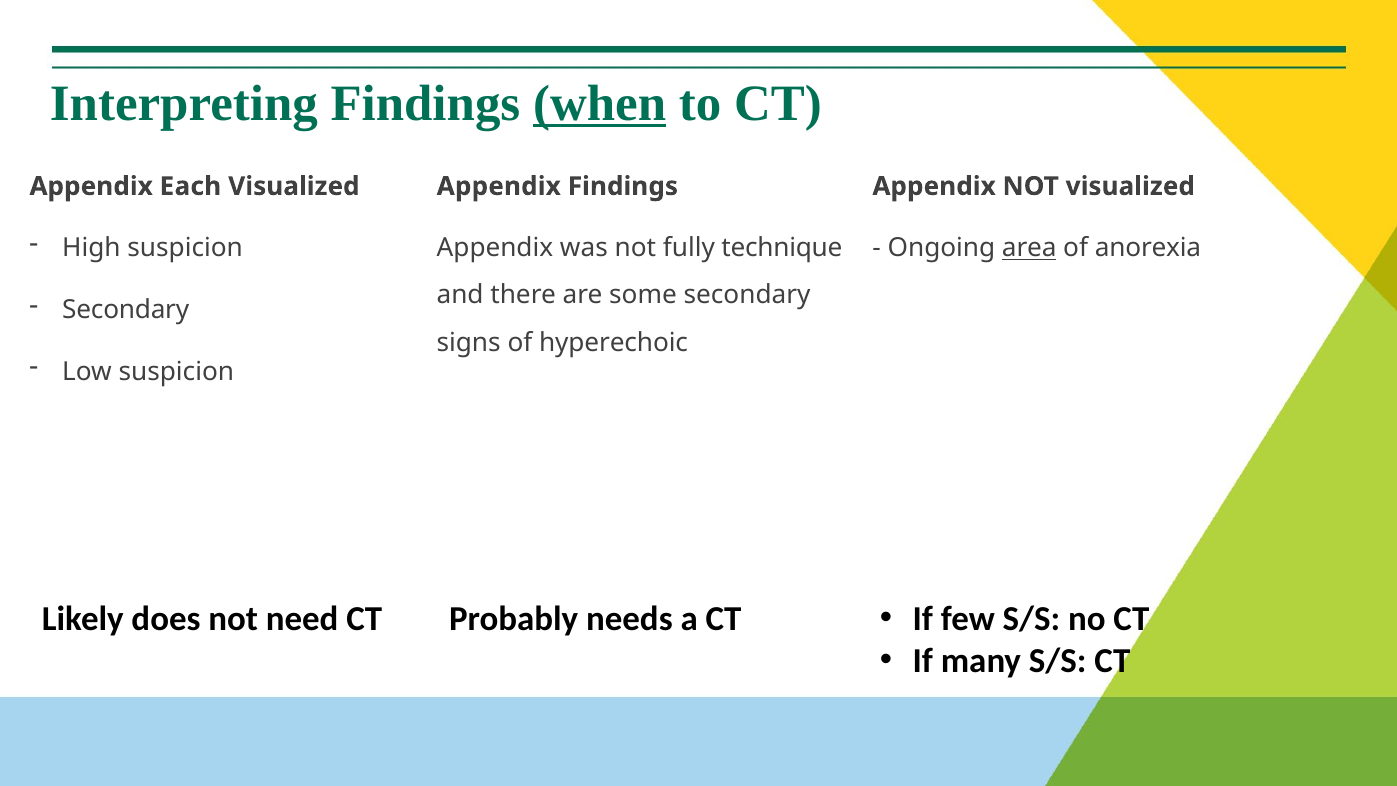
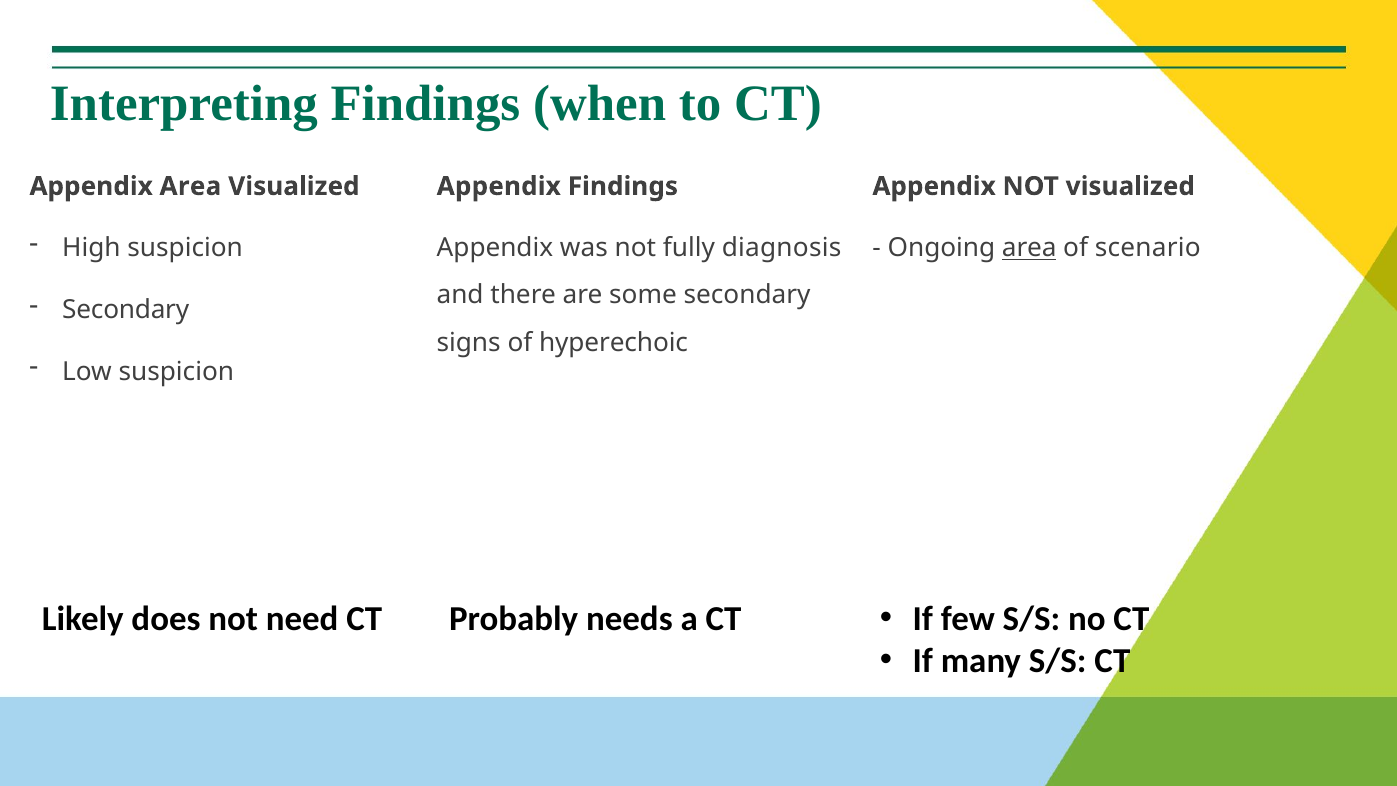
when underline: present -> none (600, 104)
Appendix Each: Each -> Area (190, 186)
technique: technique -> diagnosis (782, 248)
anorexia: anorexia -> scenario (1148, 248)
